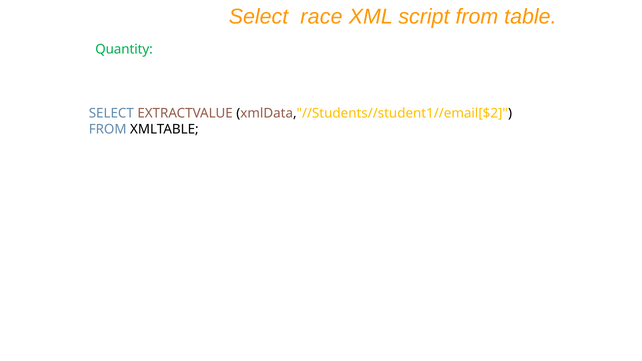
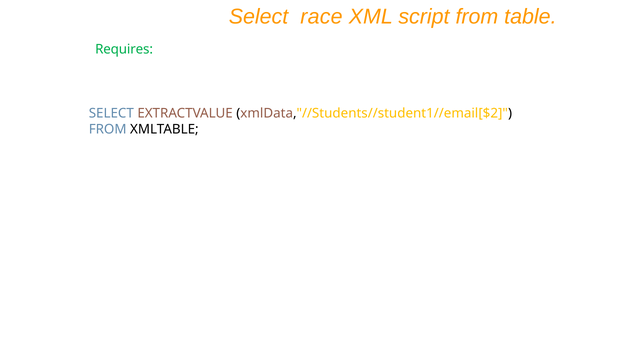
Quantity: Quantity -> Requires (124, 49)
